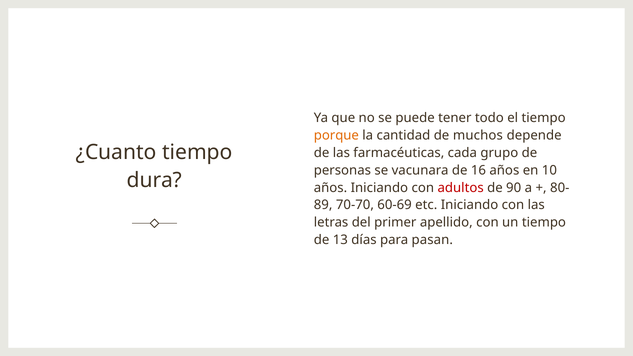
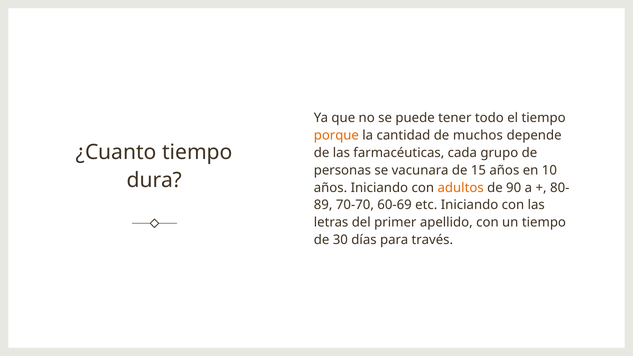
16: 16 -> 15 (478, 170)
adultos colour: red -> orange (461, 188)
13: 13 -> 30 (340, 240)
pasan: pasan -> través (432, 240)
